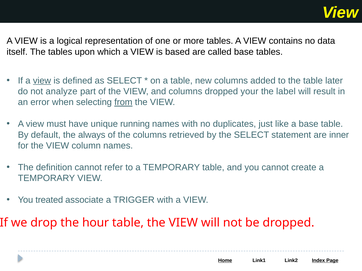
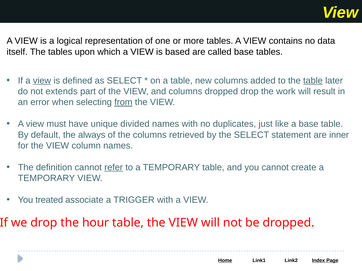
table underline: none -> present (313, 81)
analyze: analyze -> extends (62, 92)
dropped your: your -> drop (250, 92)
label: label -> work (286, 92)
running: running -> divided (135, 124)
refer underline: none -> present (114, 168)
